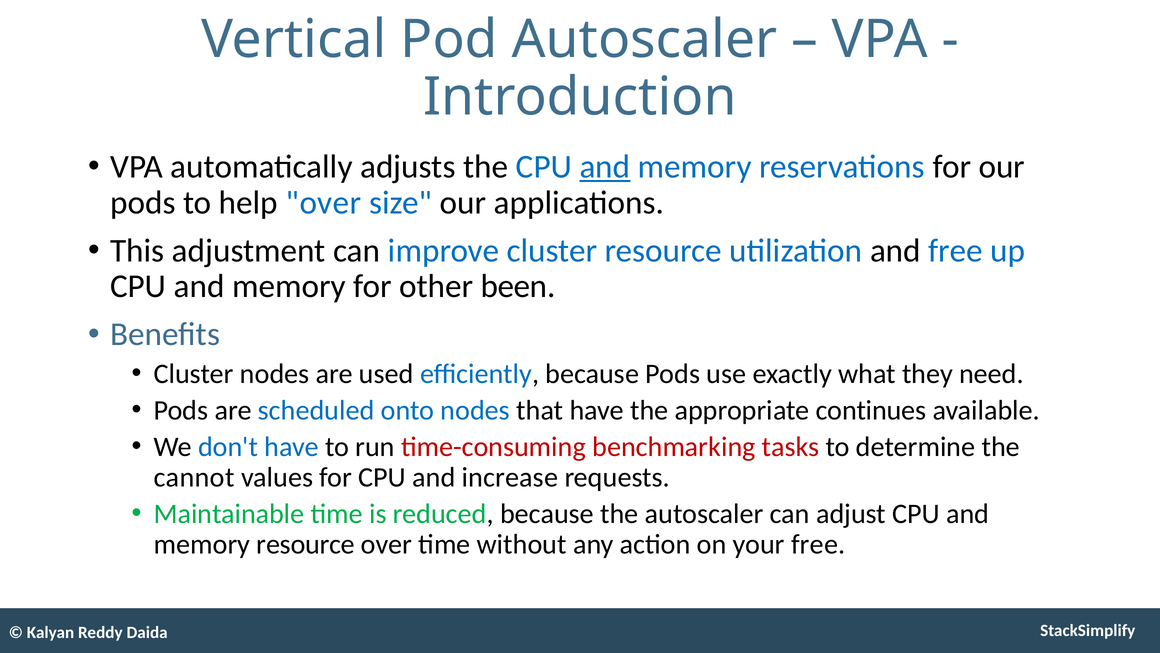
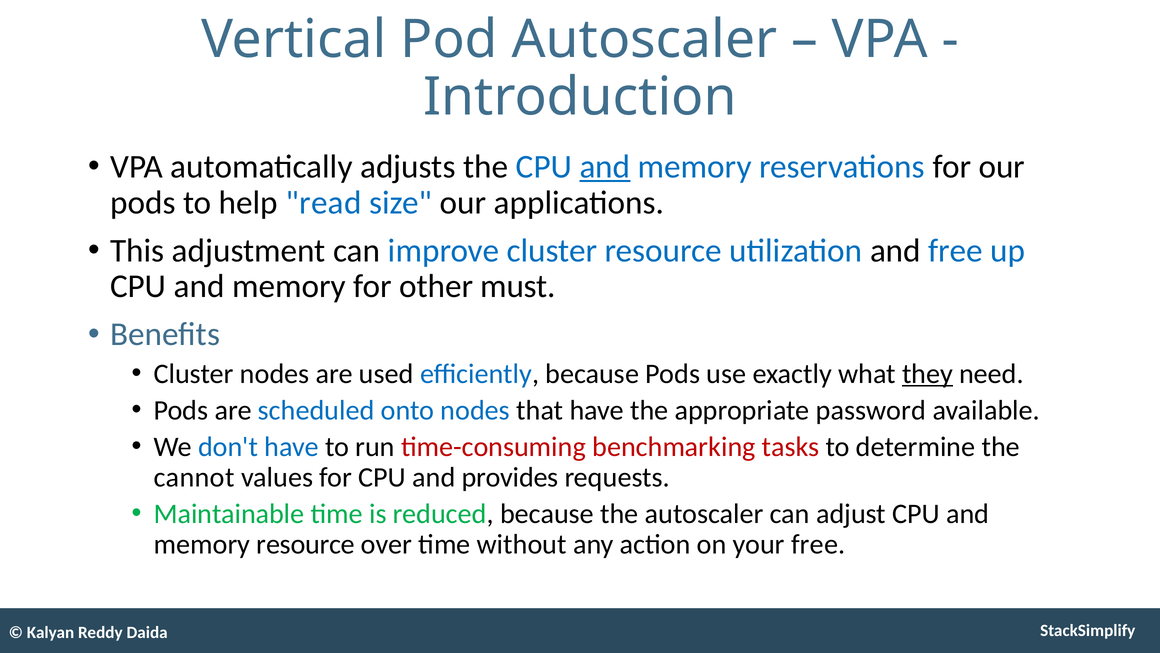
help over: over -> read (324, 202)
been: been -> must (518, 286)
they underline: none -> present (927, 373)
continues: continues -> password (871, 410)
increase: increase -> provides (510, 477)
